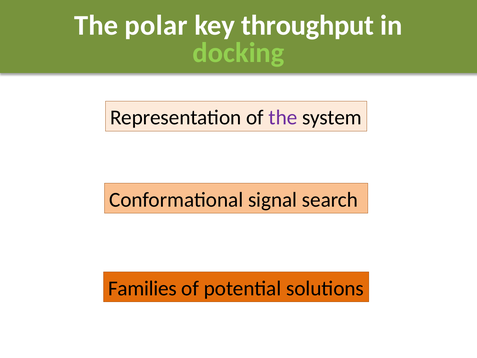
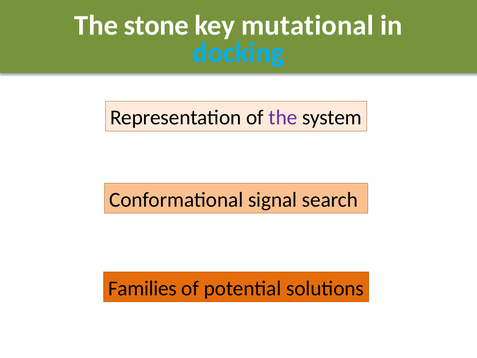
polar: polar -> stone (156, 25)
throughput: throughput -> mutational (307, 25)
docking colour: light green -> light blue (239, 53)
